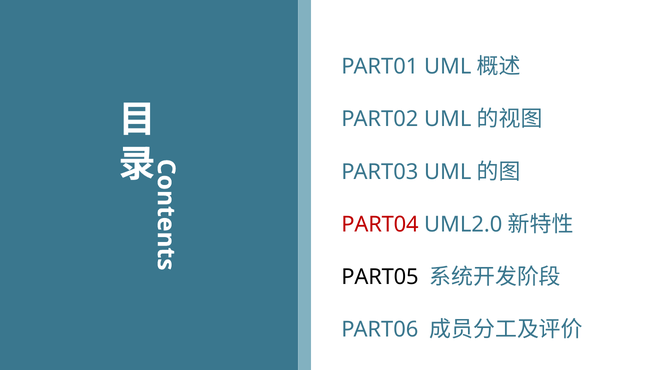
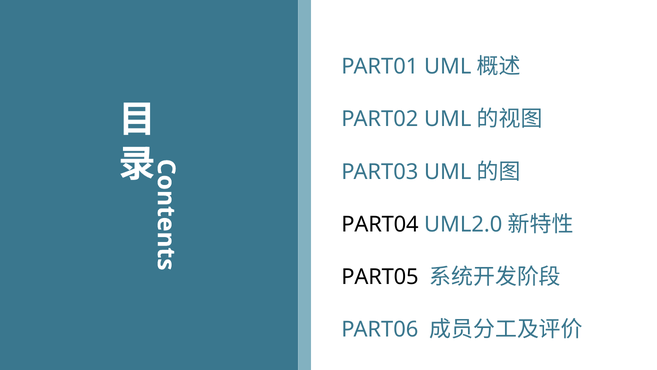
PART04 colour: red -> black (380, 224)
